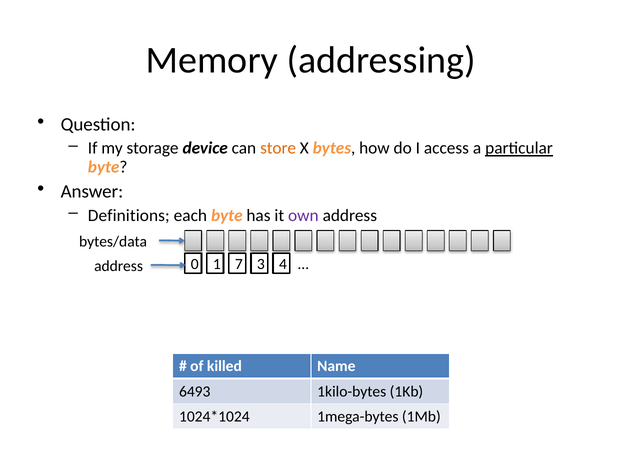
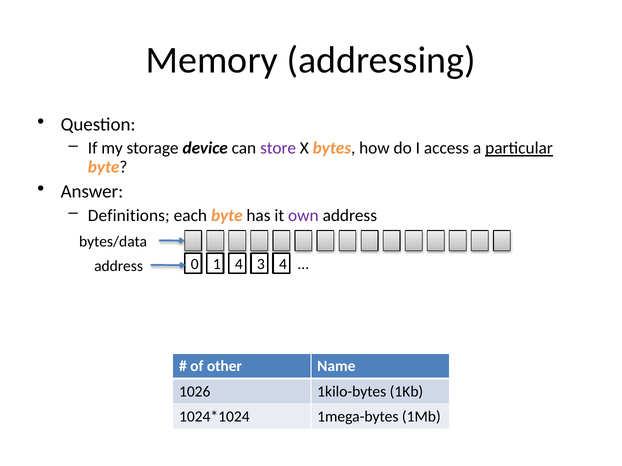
store colour: orange -> purple (278, 148)
1 7: 7 -> 4 (239, 265)
killed: killed -> other (224, 367)
6493: 6493 -> 1026 (195, 392)
